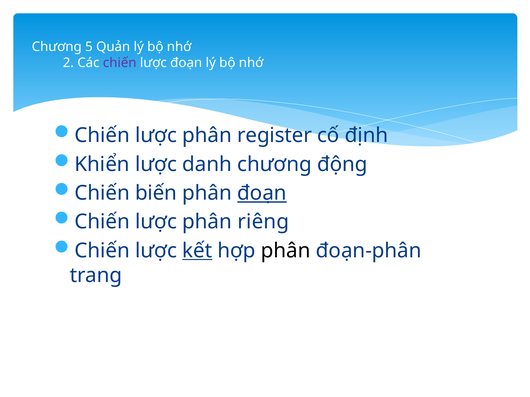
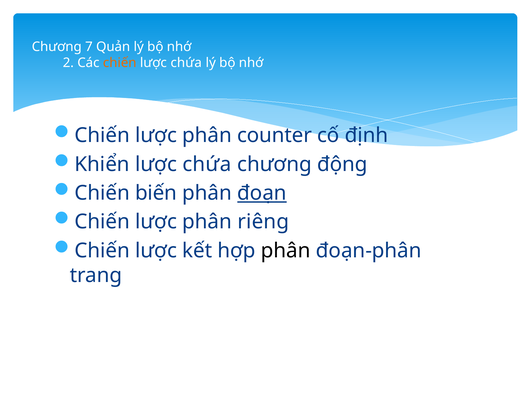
5: 5 -> 7 (89, 47)
chiến colour: purple -> orange (120, 63)
đoạn: đoạn -> chứa (186, 63)
register: register -> counter (275, 136)
danh: danh -> chứa (207, 164)
kết underline: present -> none (197, 251)
